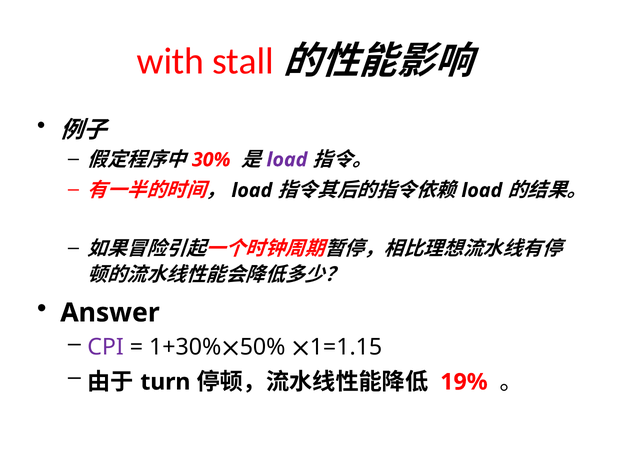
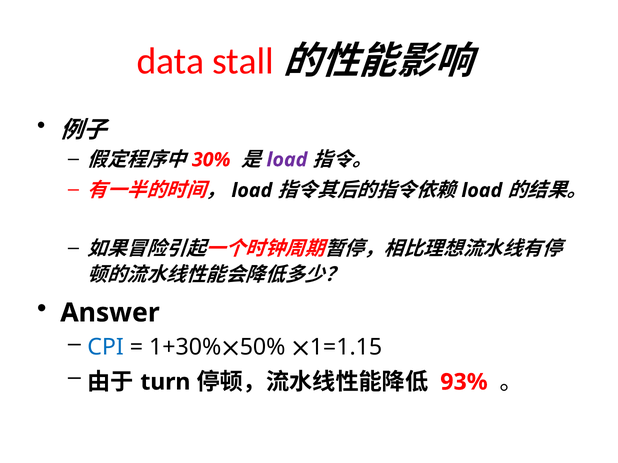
with: with -> data (170, 61)
CPI colour: purple -> blue (106, 348)
19%: 19% -> 93% (464, 382)
